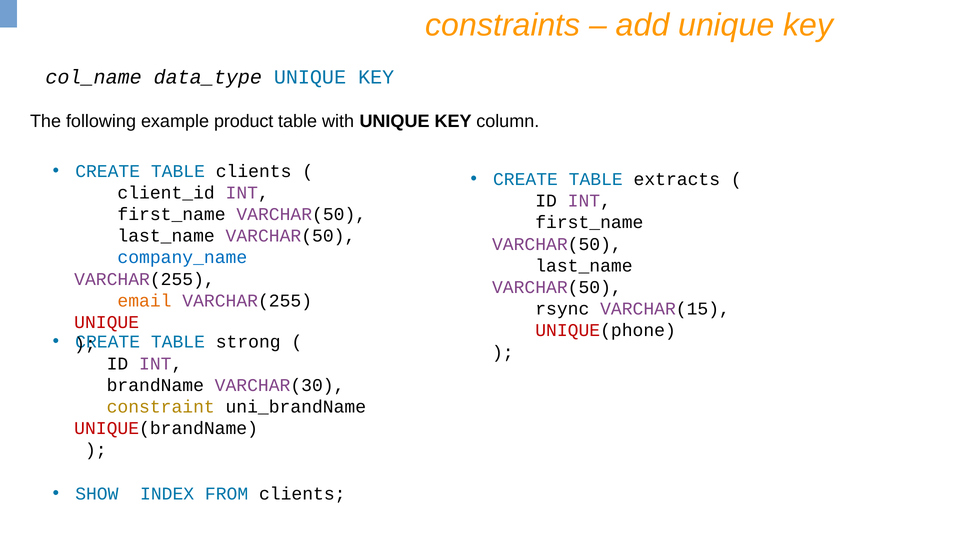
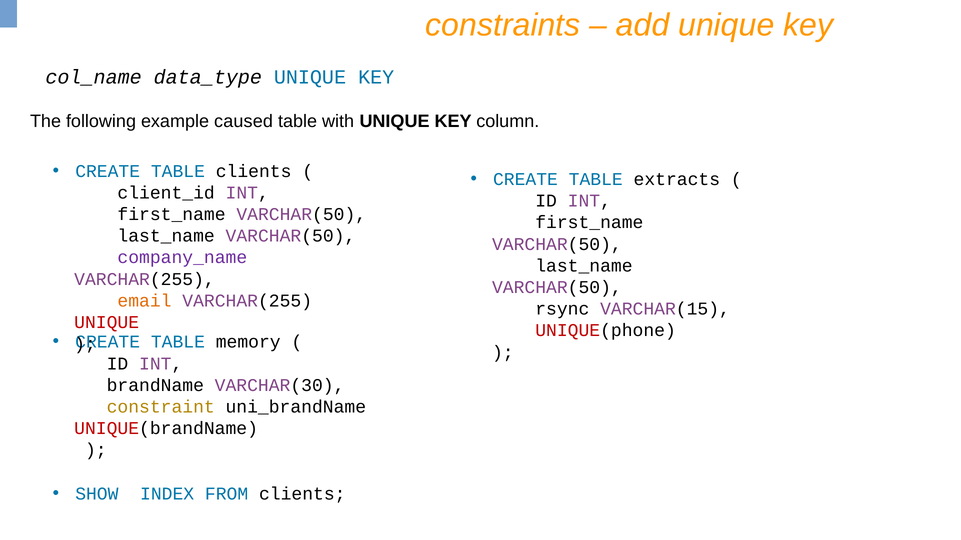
product: product -> caused (244, 121)
company_name colour: blue -> purple (182, 258)
strong: strong -> memory (248, 342)
